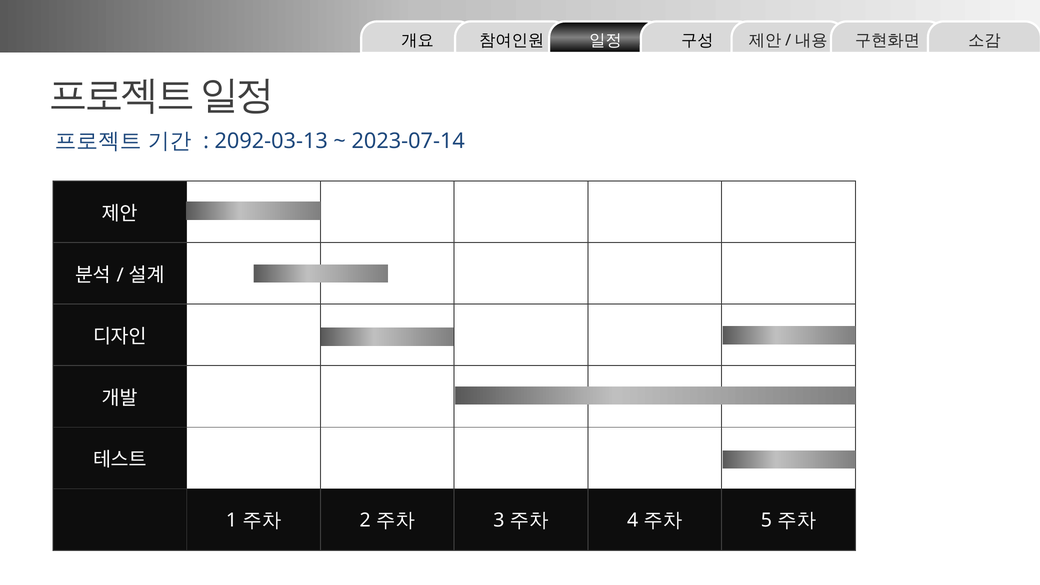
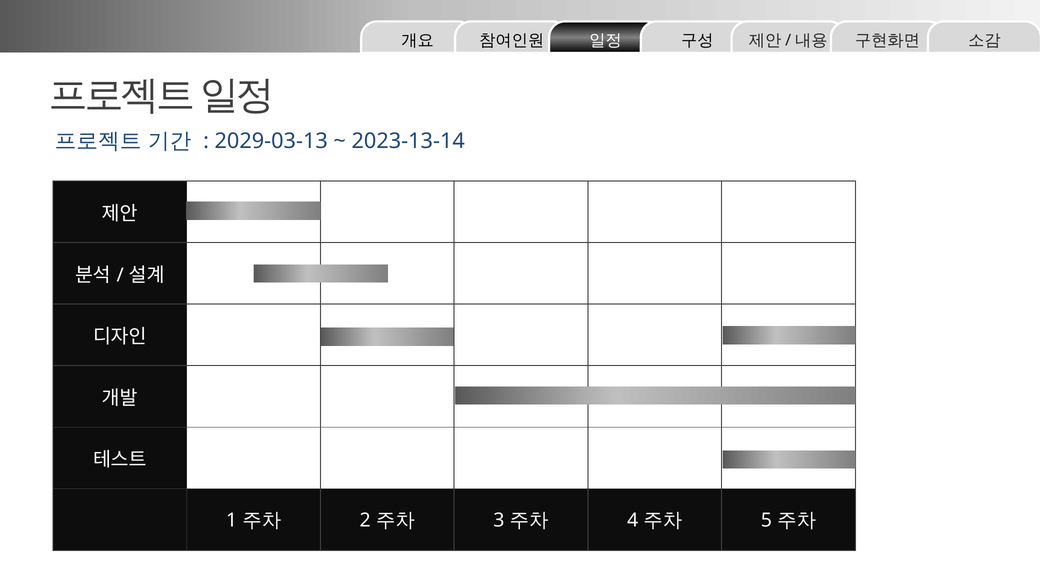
2092-03-13: 2092-03-13 -> 2029-03-13 (271, 141)
2023-07-14: 2023-07-14 -> 2023-13-14 (408, 141)
